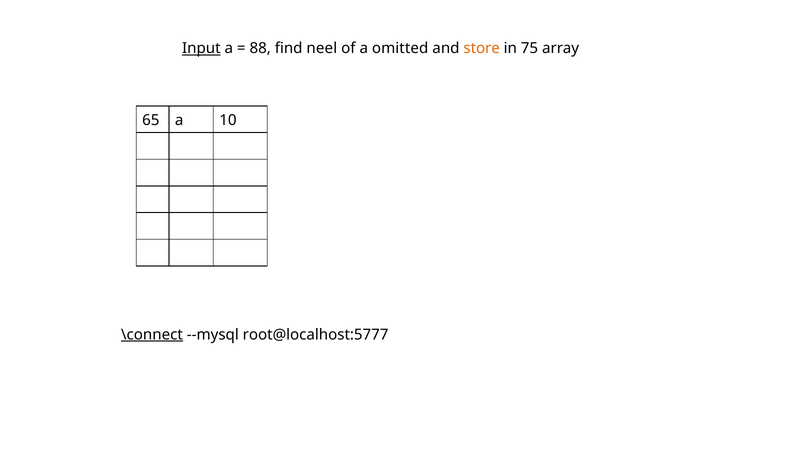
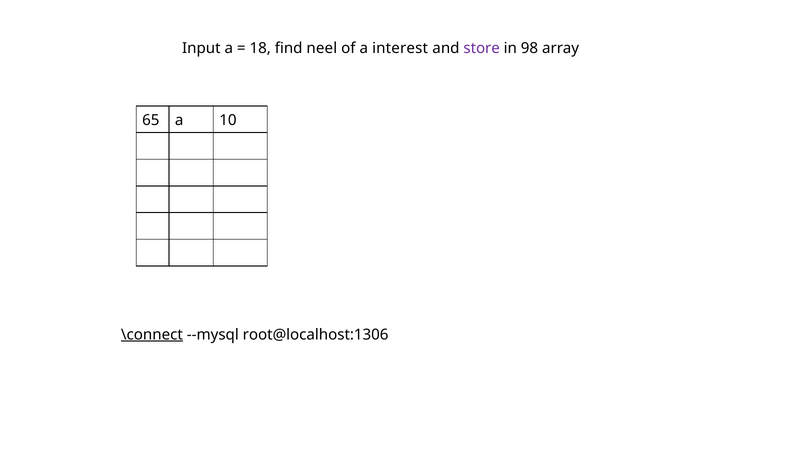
Input underline: present -> none (201, 48)
88: 88 -> 18 (260, 48)
omitted: omitted -> interest (400, 48)
store colour: orange -> purple (482, 48)
75: 75 -> 98 (529, 48)
root@localhost:5777: root@localhost:5777 -> root@localhost:1306 (316, 335)
